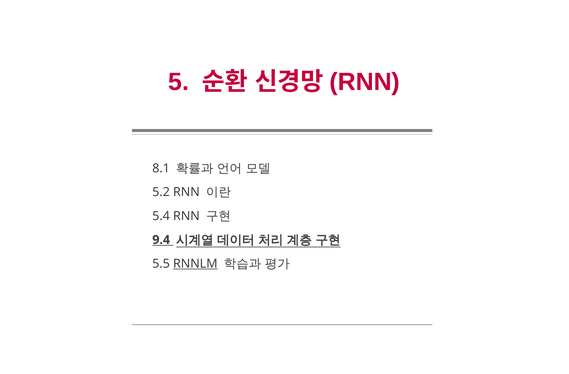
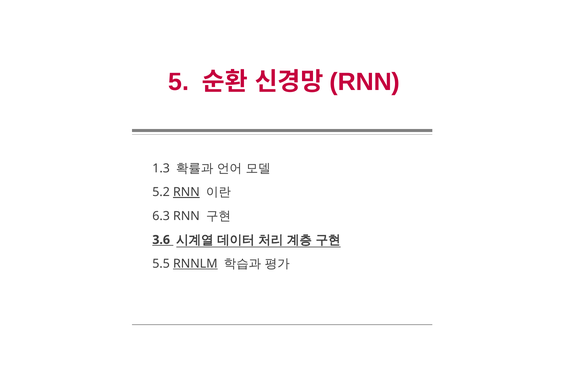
8.1: 8.1 -> 1.3 (161, 168)
RNN underline: none -> present (186, 192)
5.4: 5.4 -> 6.3 (161, 216)
9.4: 9.4 -> 3.6 (161, 240)
